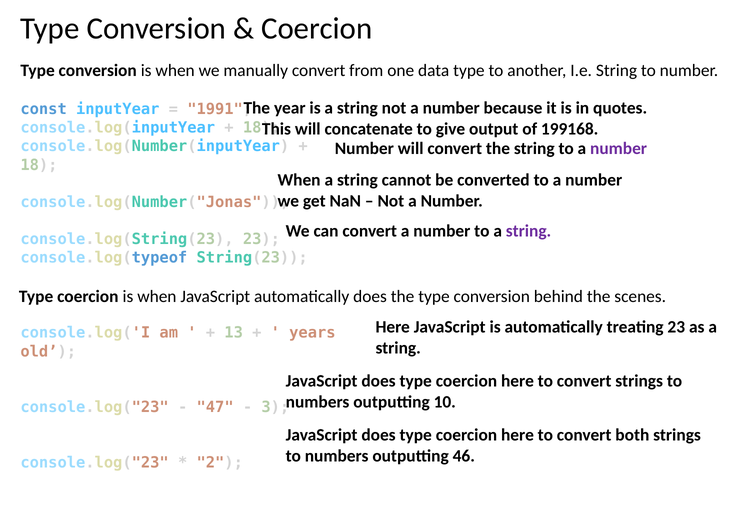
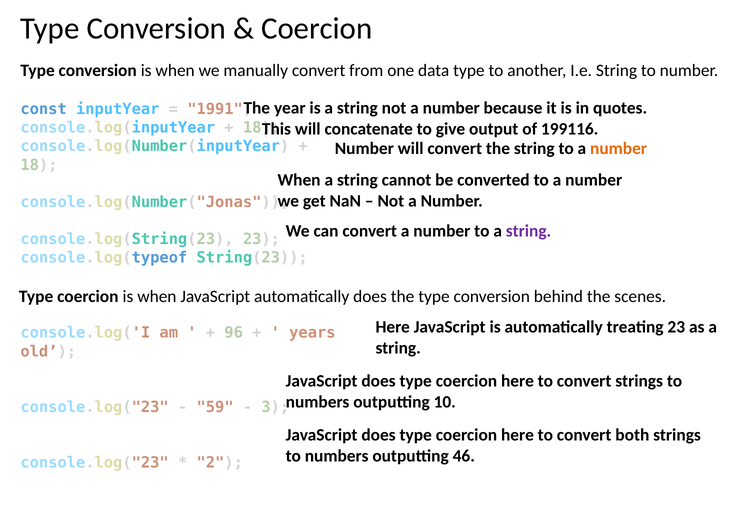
199168: 199168 -> 199116 (570, 129)
number colour: purple -> orange (619, 148)
13: 13 -> 96 (234, 332)
47: 47 -> 59 (215, 407)
